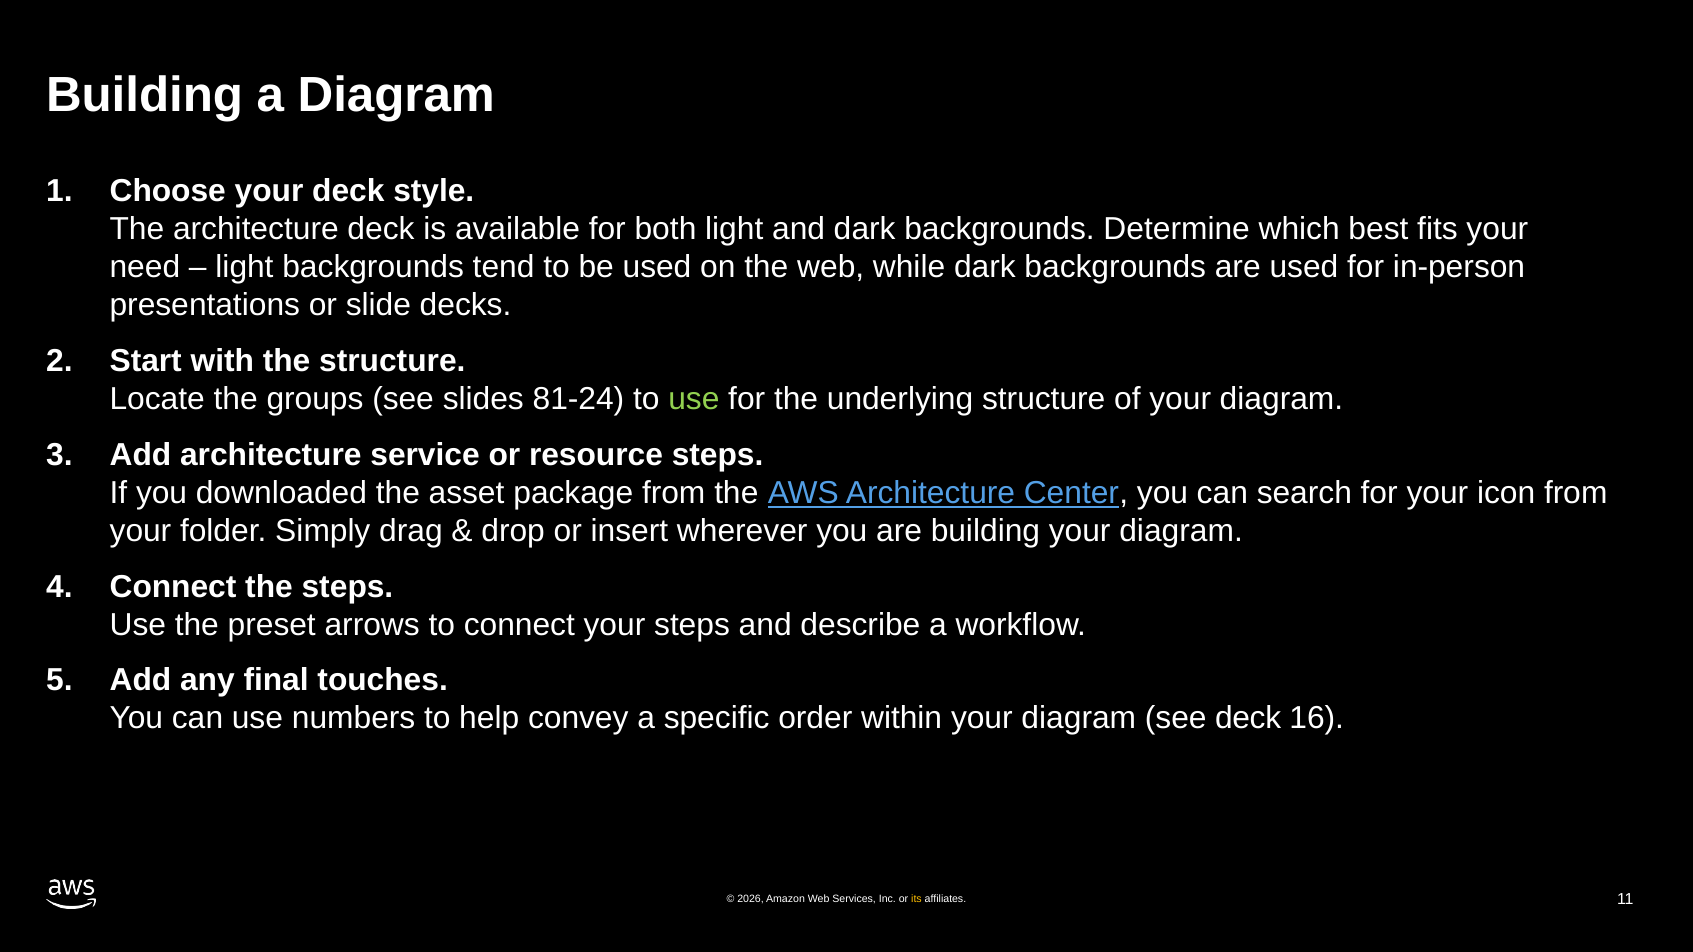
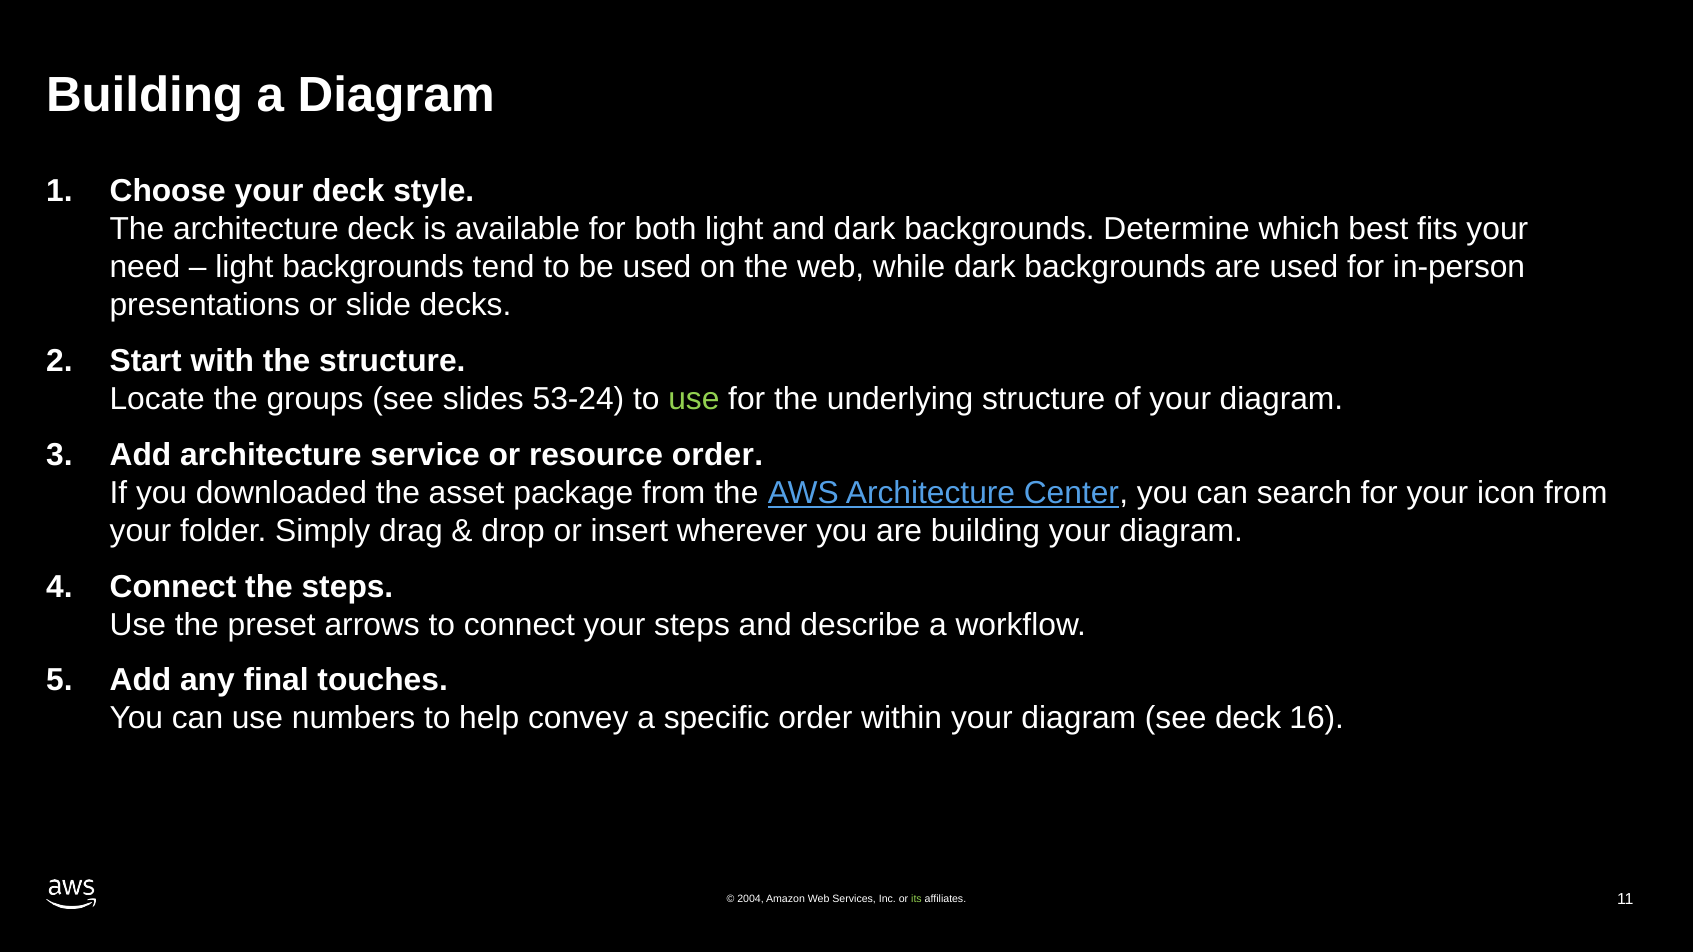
81-24: 81-24 -> 53-24 (578, 399)
resource steps: steps -> order (717, 455)
2026: 2026 -> 2004 (751, 899)
its colour: yellow -> light green (916, 899)
